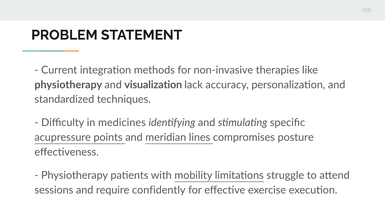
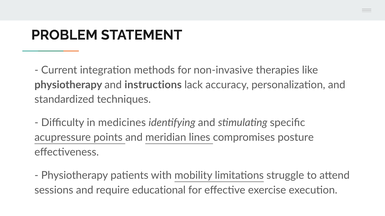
visualization: visualization -> instructions (153, 85)
confidently: confidently -> educational (159, 191)
